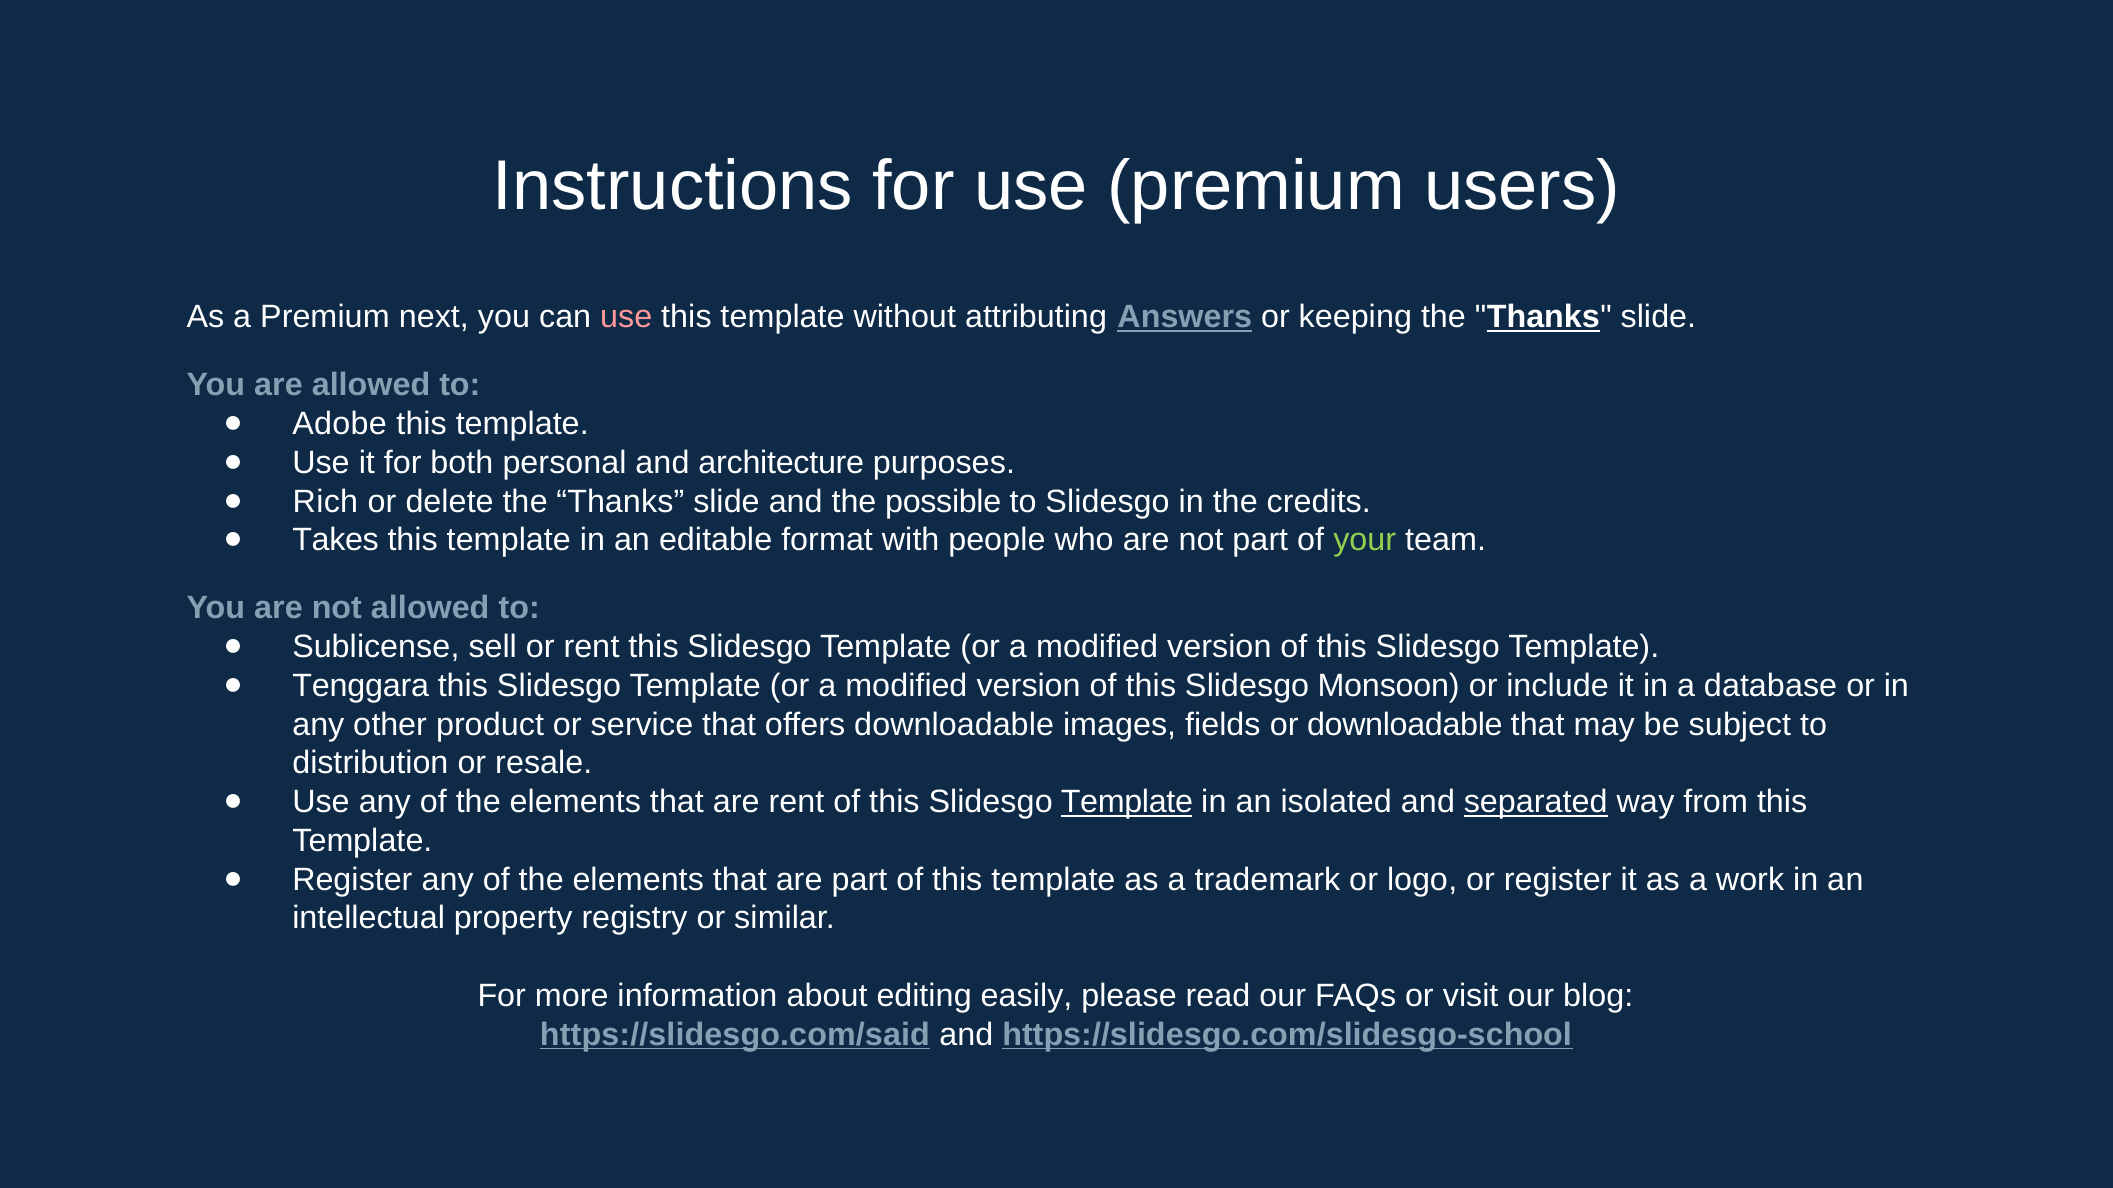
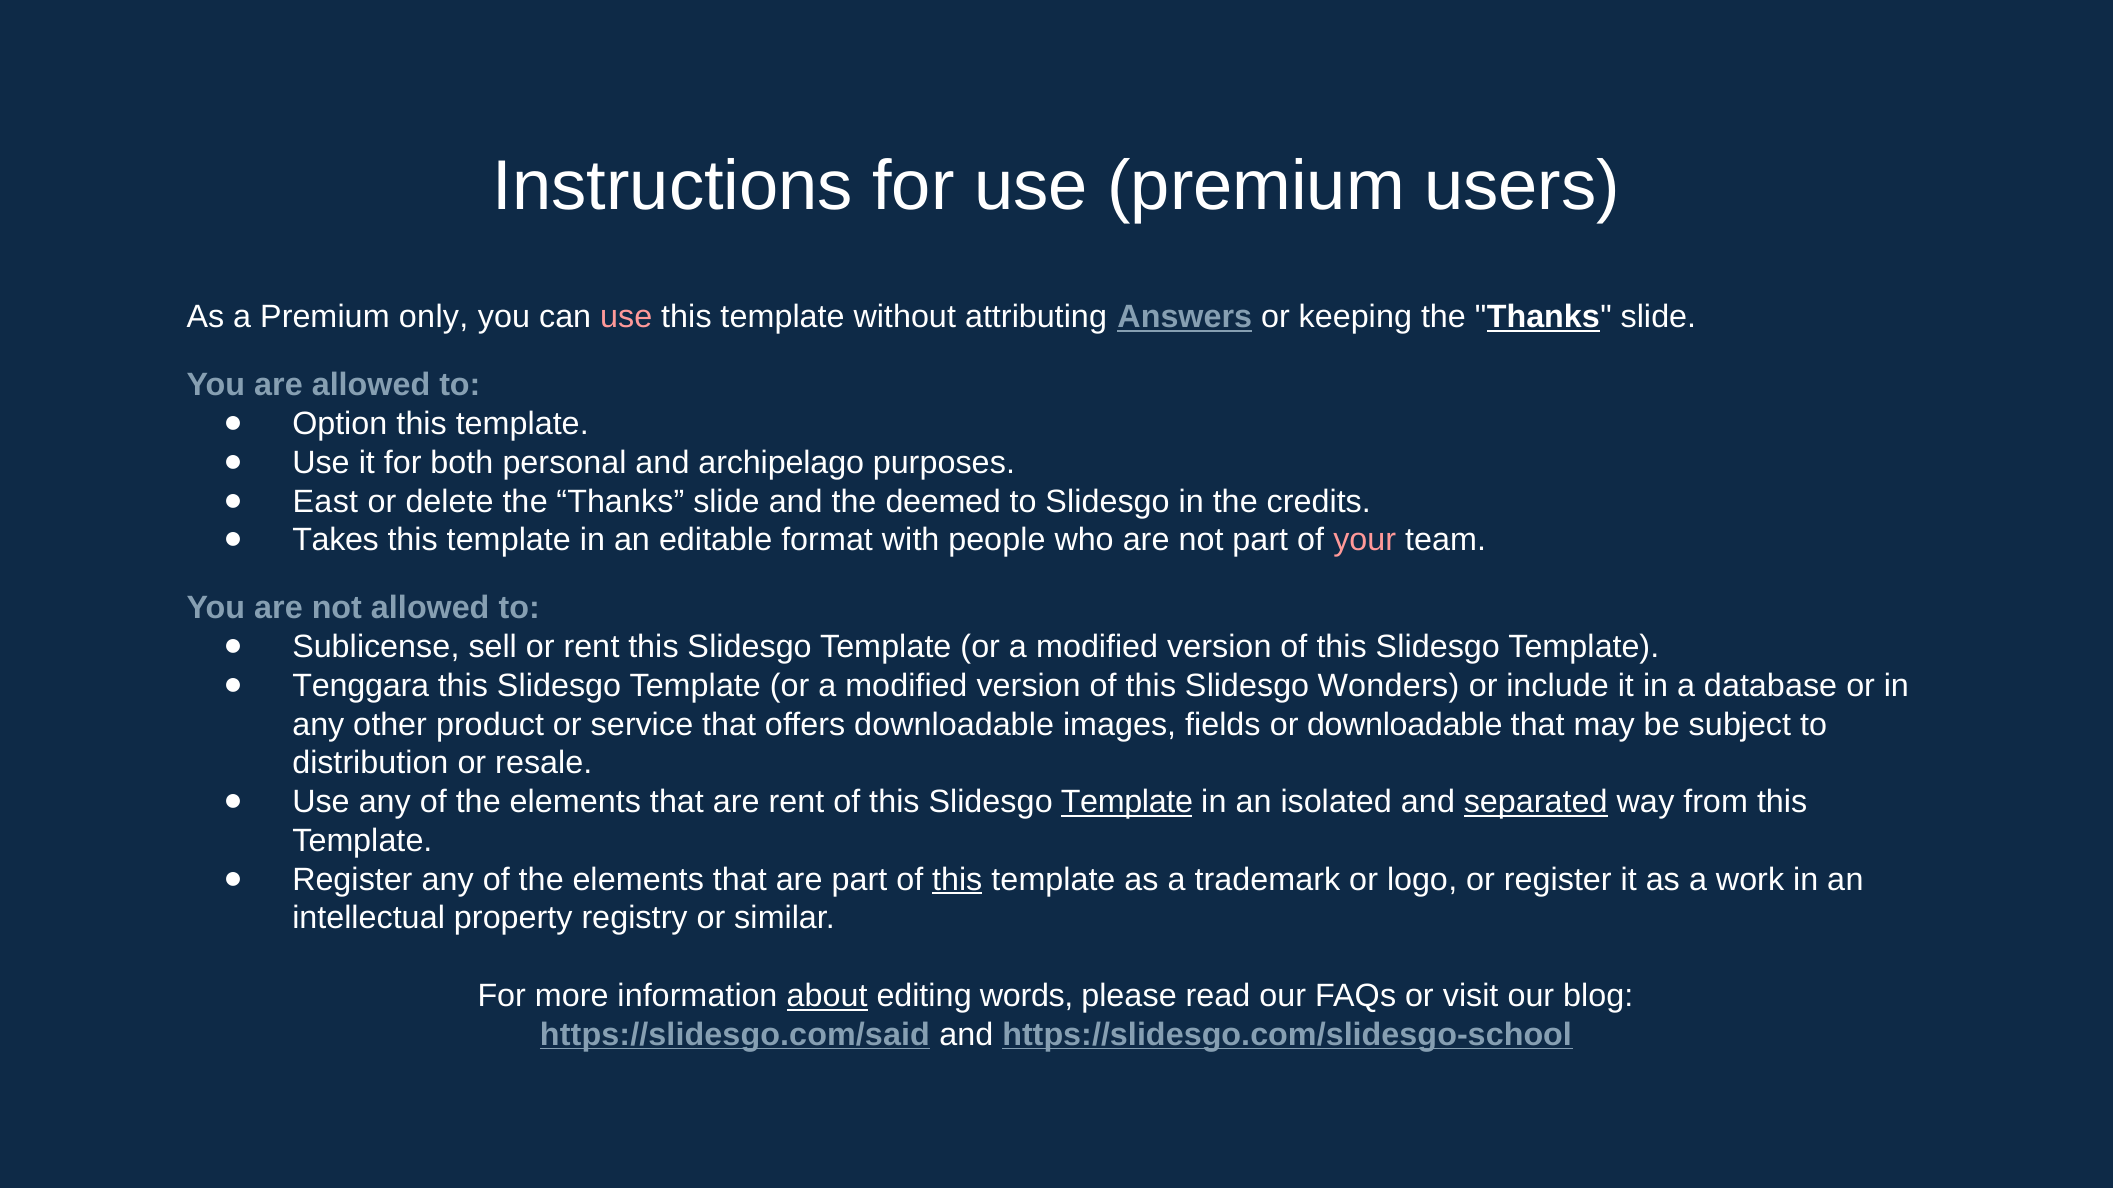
next: next -> only (434, 317)
Adobe: Adobe -> Option (340, 424)
architecture: architecture -> archipelago (781, 463)
Rich: Rich -> East (325, 502)
possible: possible -> deemed (943, 502)
your colour: light green -> pink (1365, 540)
Monsoon: Monsoon -> Wonders (1388, 686)
this underline: none -> present (957, 880)
about underline: none -> present (827, 996)
easily: easily -> words (1027, 996)
